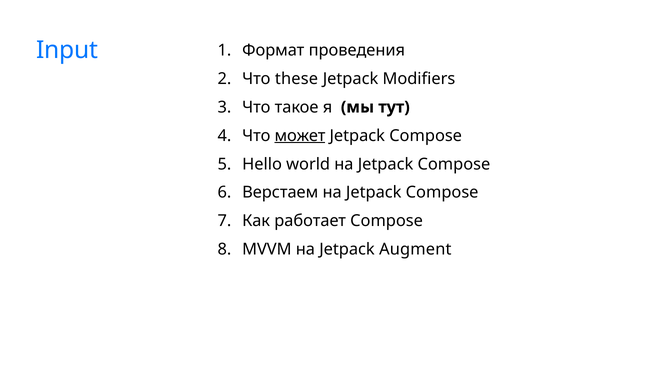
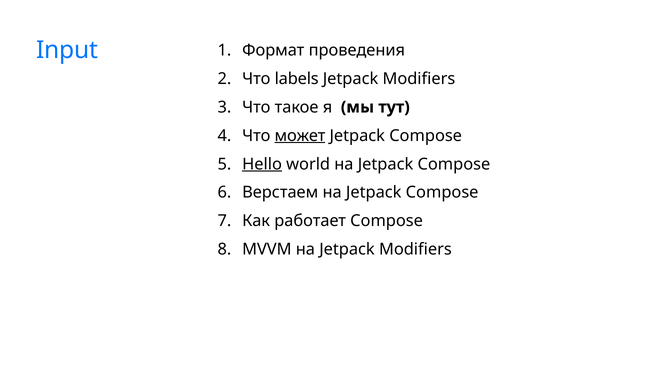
these: these -> labels (297, 79)
Hello underline: none -> present (262, 164)
на Jetpack Augment: Augment -> Modifiers (415, 250)
